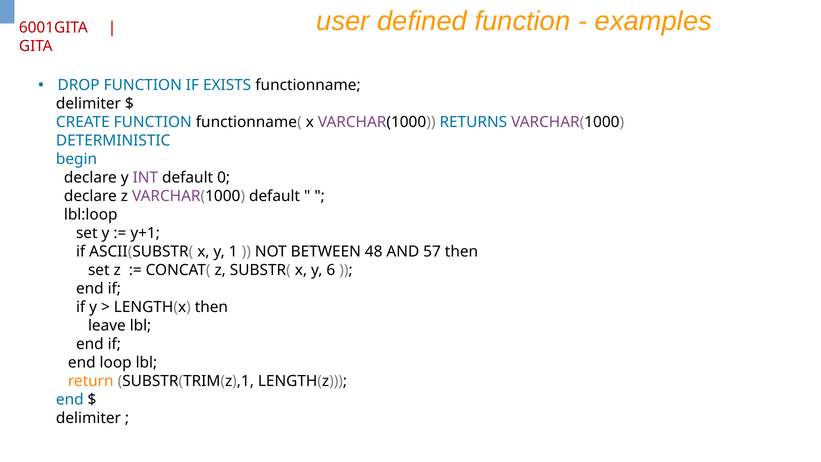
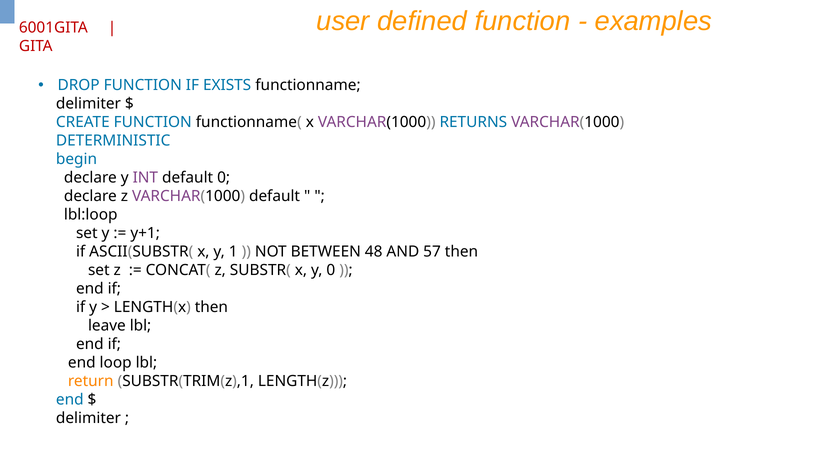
y 6: 6 -> 0 (331, 270)
